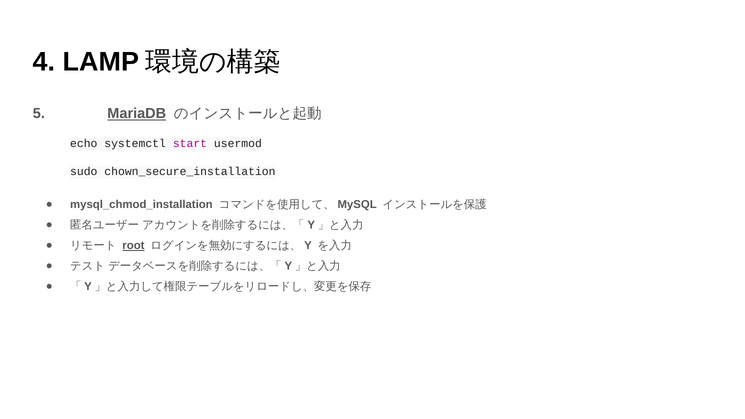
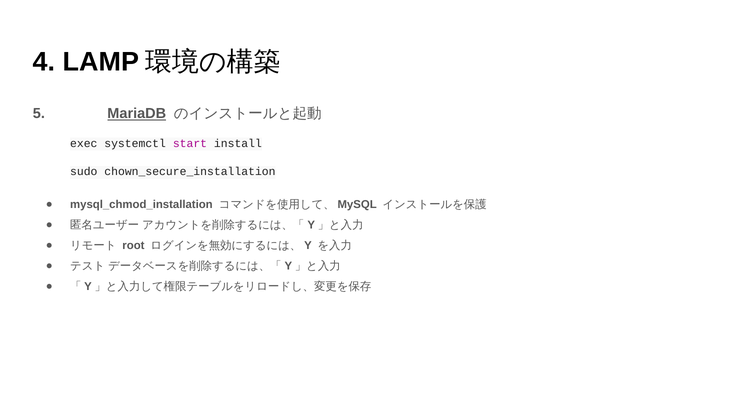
echo: echo -> exec (84, 143)
usermod: usermod -> install (238, 143)
root underline: present -> none (133, 246)
